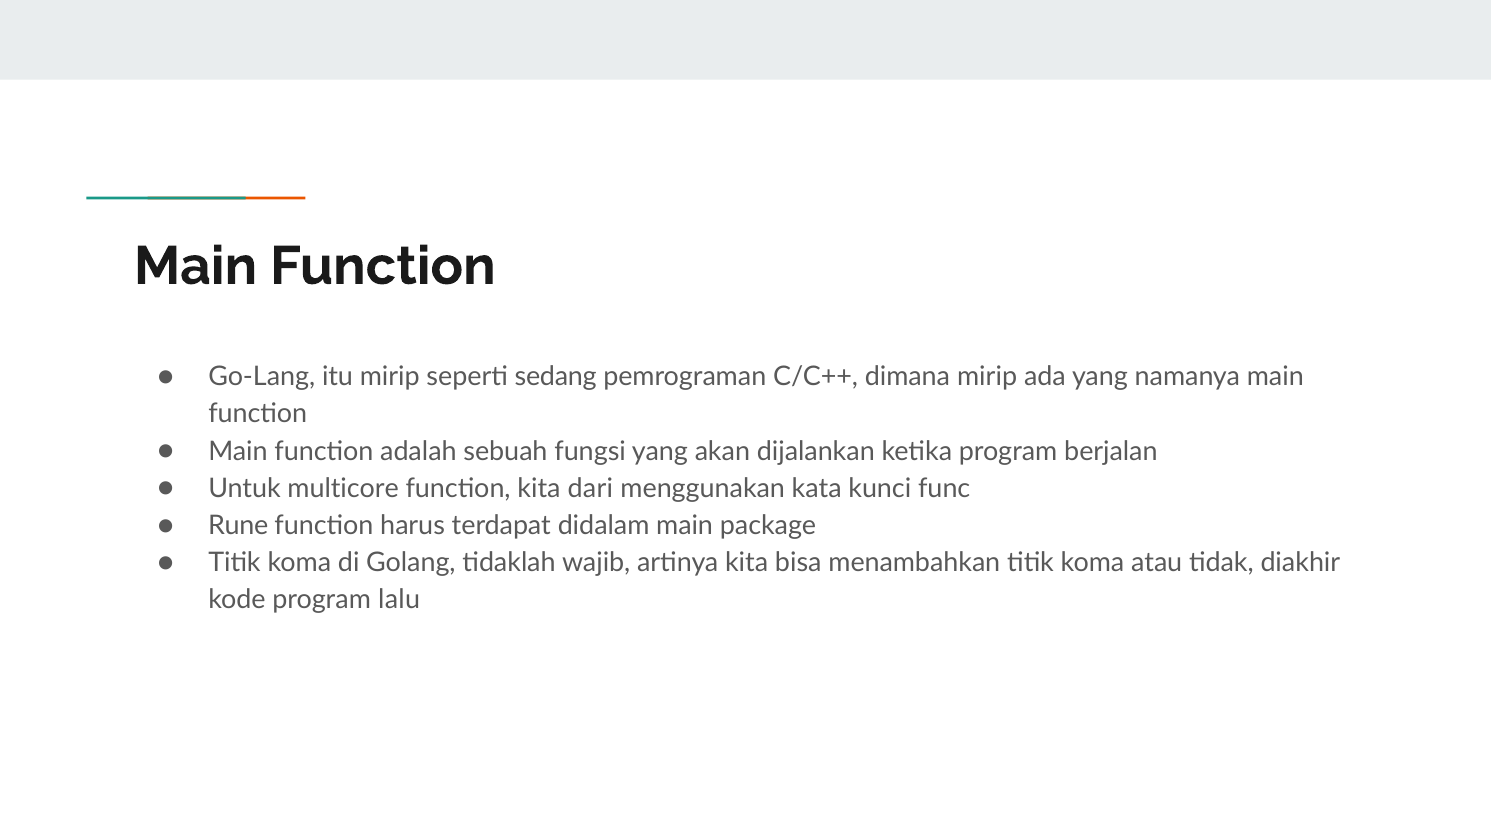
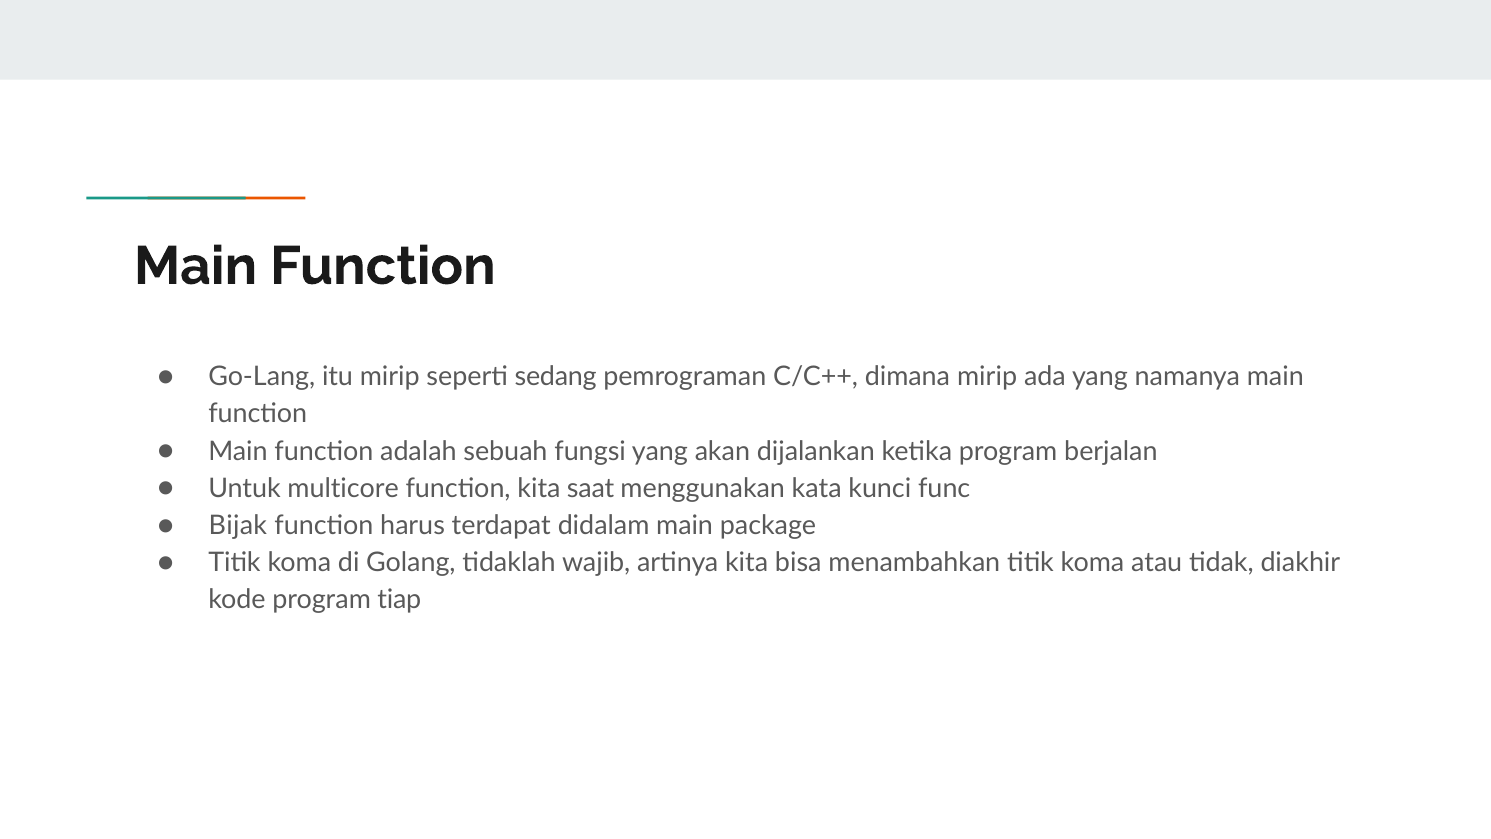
dari: dari -> saat (591, 488)
Rune: Rune -> Bijak (238, 525)
lalu: lalu -> tiap (399, 600)
